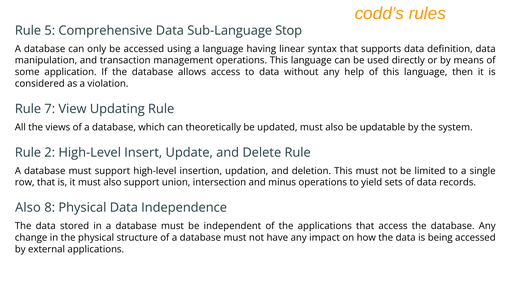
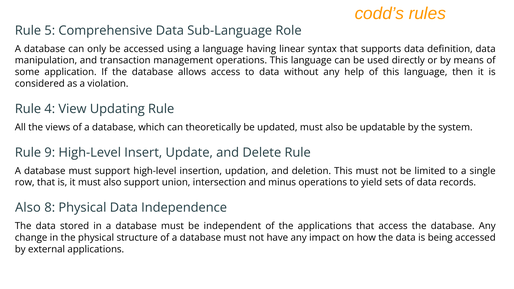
Stop: Stop -> Role (289, 30)
7: 7 -> 4 (50, 109)
2: 2 -> 9 (50, 153)
